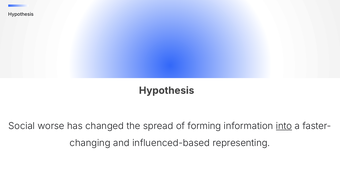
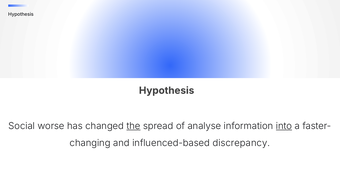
the underline: none -> present (134, 126)
forming: forming -> analyse (204, 126)
representing: representing -> discrepancy (241, 143)
